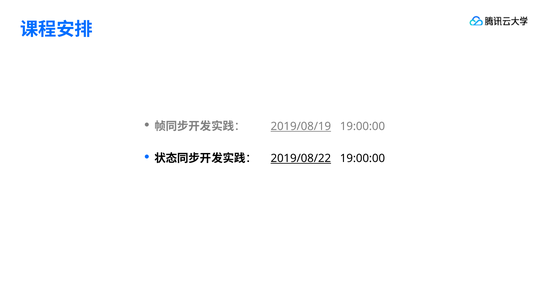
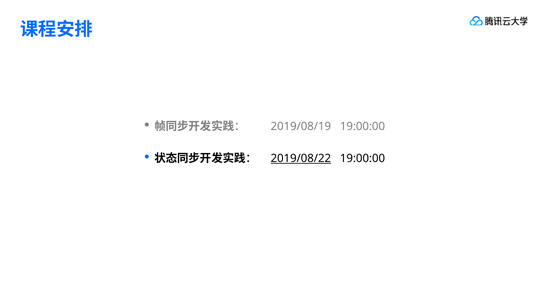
2019/08/19 underline: present -> none (301, 126)
